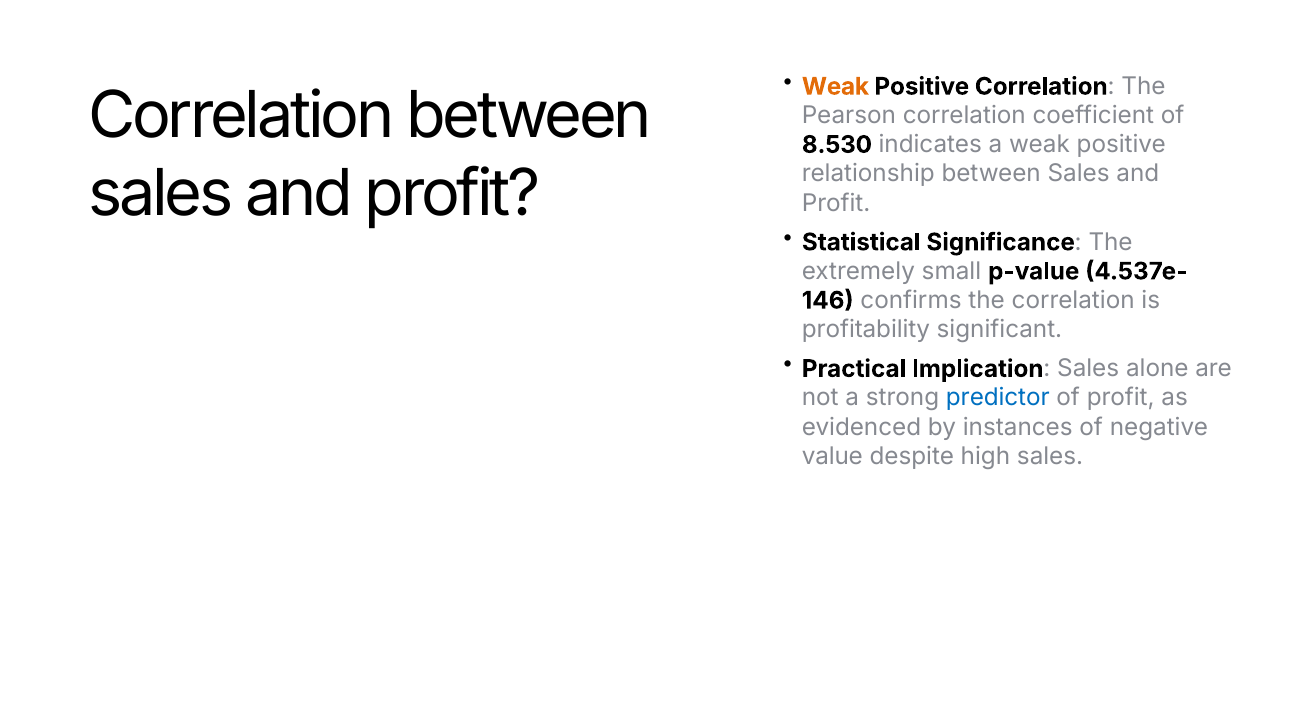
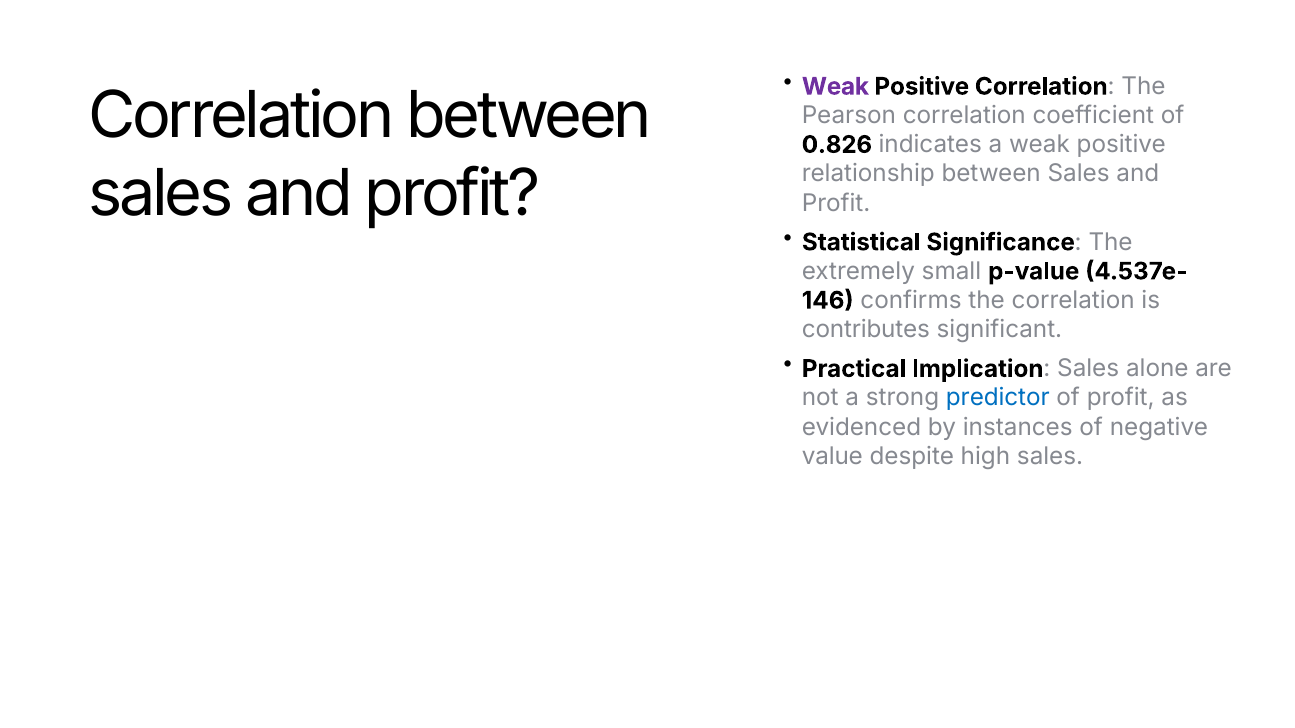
Weak colour: orange -> purple (835, 87)
8.530: 8.530 -> 0.826 (837, 145)
profitability: profitability -> contributes (866, 330)
